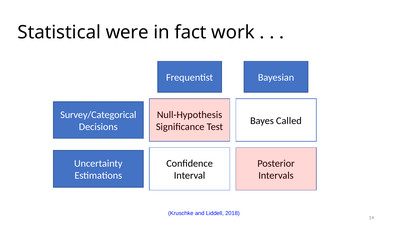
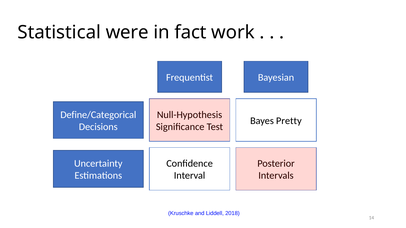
Survey/Categorical: Survey/Categorical -> Define/Categorical (98, 115)
Called: Called -> Pretty (289, 121)
